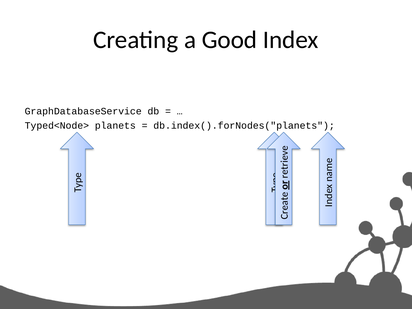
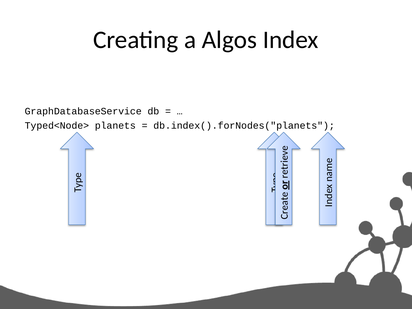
Good: Good -> Algos (229, 40)
